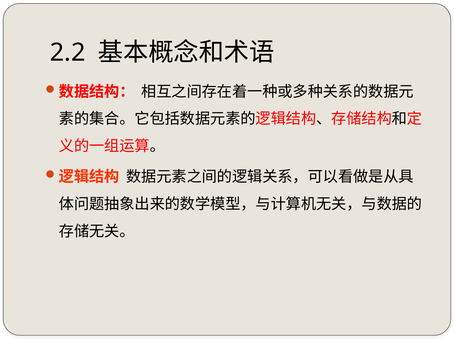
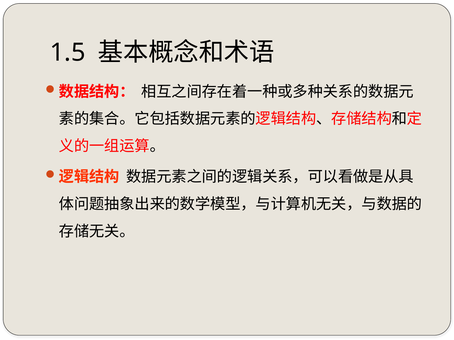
2.2: 2.2 -> 1.5 (68, 52)
